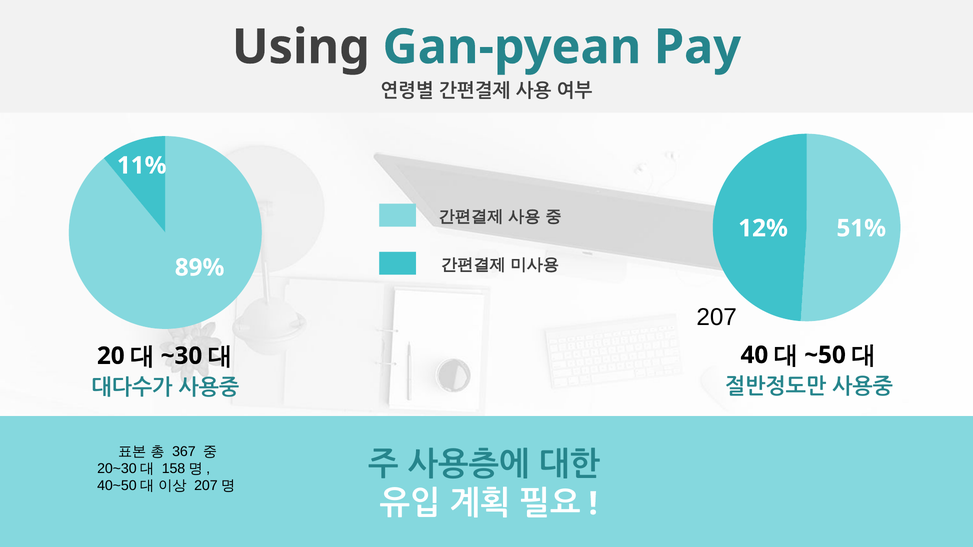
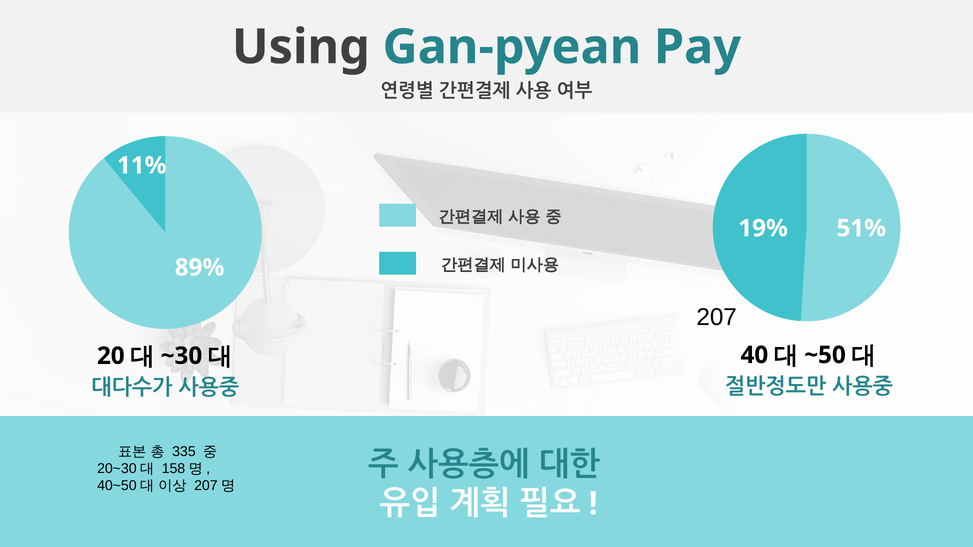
12%: 12% -> 19% (763, 228)
367: 367 -> 335 (184, 452)
